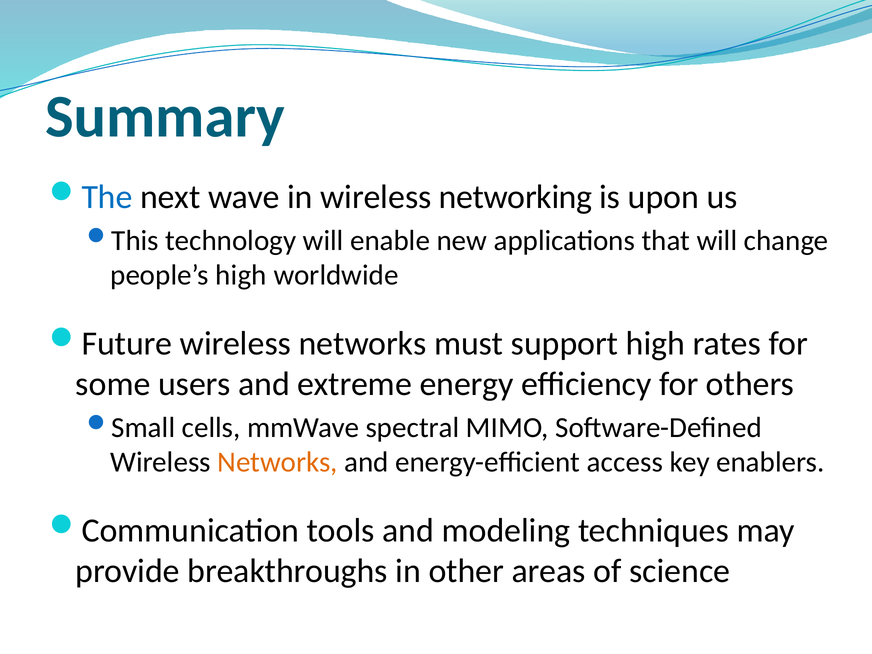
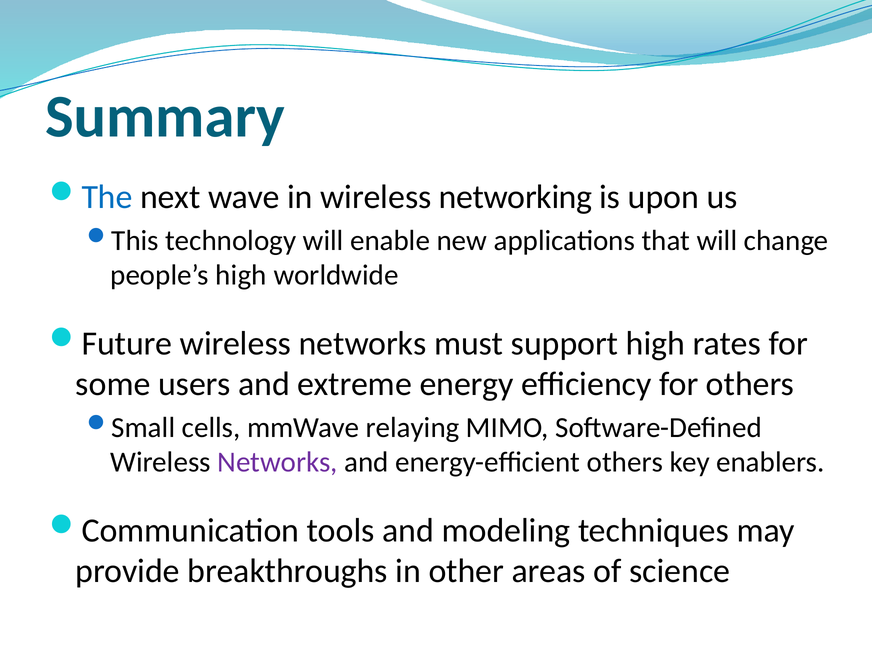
spectral: spectral -> relaying (413, 428)
Networks colour: orange -> purple (278, 462)
energy-efficient access: access -> others (625, 462)
